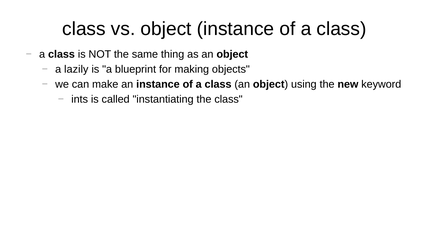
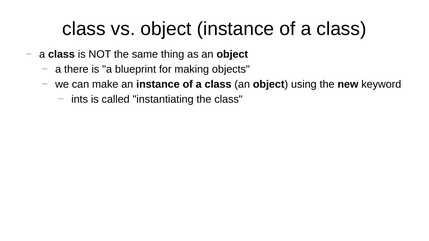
lazily: lazily -> there (76, 70)
